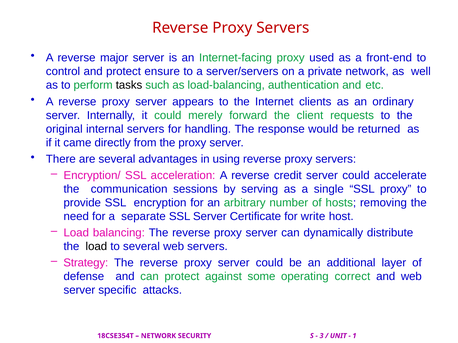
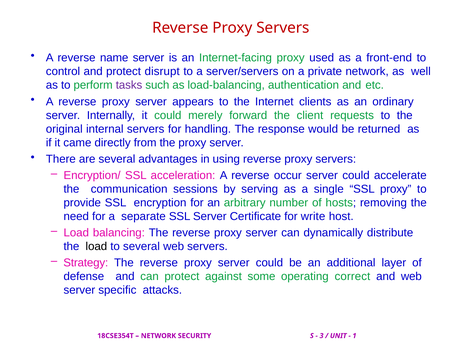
major: major -> name (114, 58)
ensure: ensure -> disrupt (162, 72)
tasks colour: black -> purple (129, 85)
credit: credit -> occur (288, 176)
